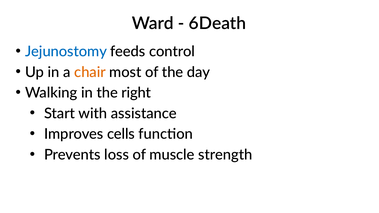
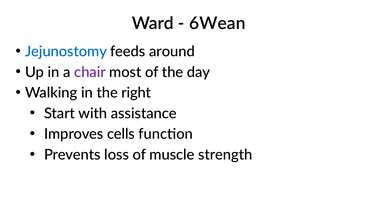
6Death: 6Death -> 6Wean (217, 23)
control: control -> around (172, 52)
chair colour: orange -> purple (90, 72)
